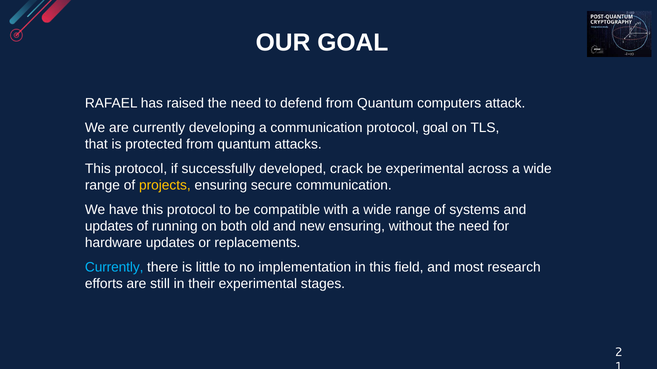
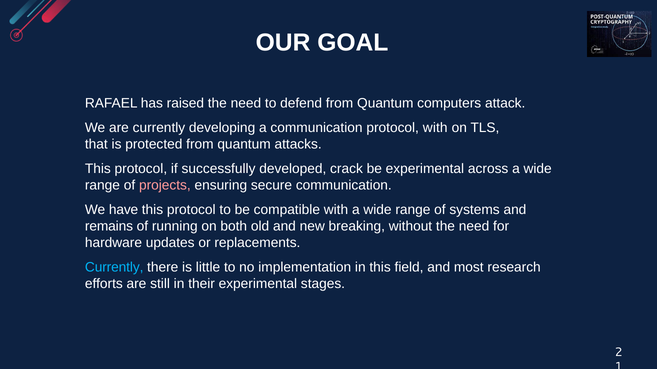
protocol goal: goal -> with (435, 128)
projects colour: yellow -> pink (165, 186)
updates: updates -> remains (109, 227)
new ensuring: ensuring -> breaking (357, 227)
